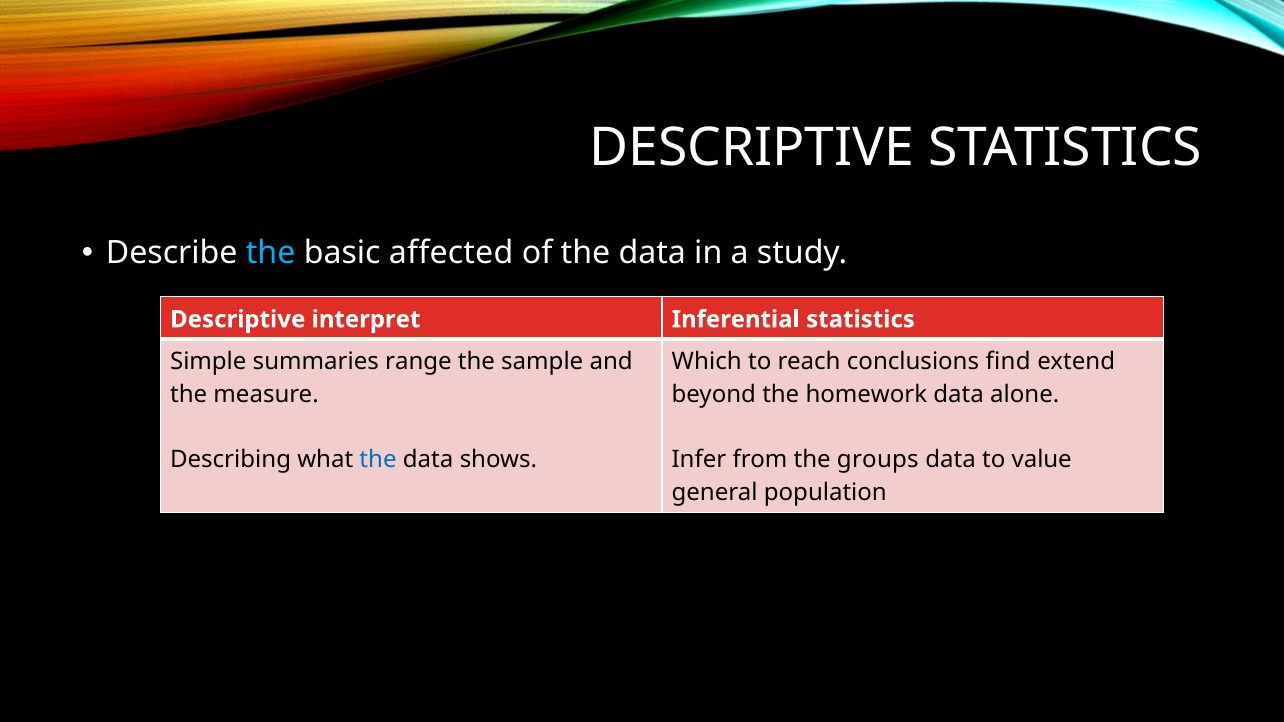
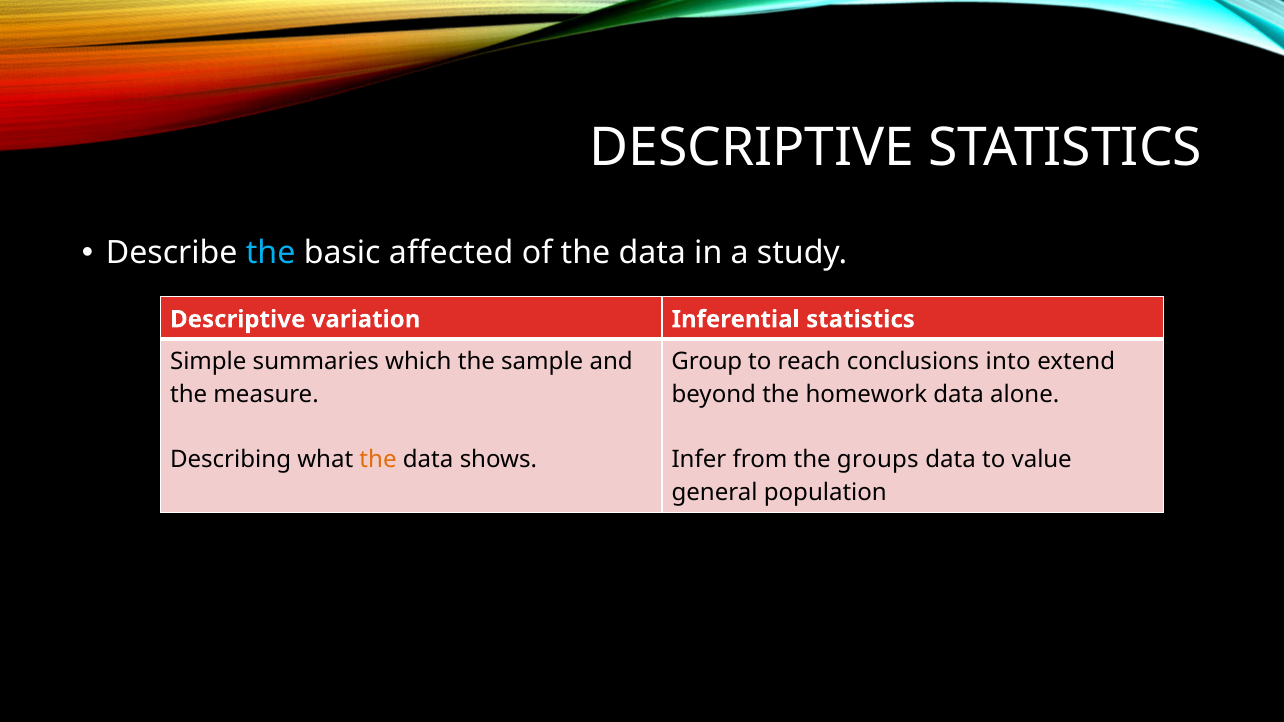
interpret: interpret -> variation (366, 319)
range: range -> which (418, 362)
Which: Which -> Group (707, 362)
find: find -> into (1008, 362)
the colour: blue -> orange (378, 460)
